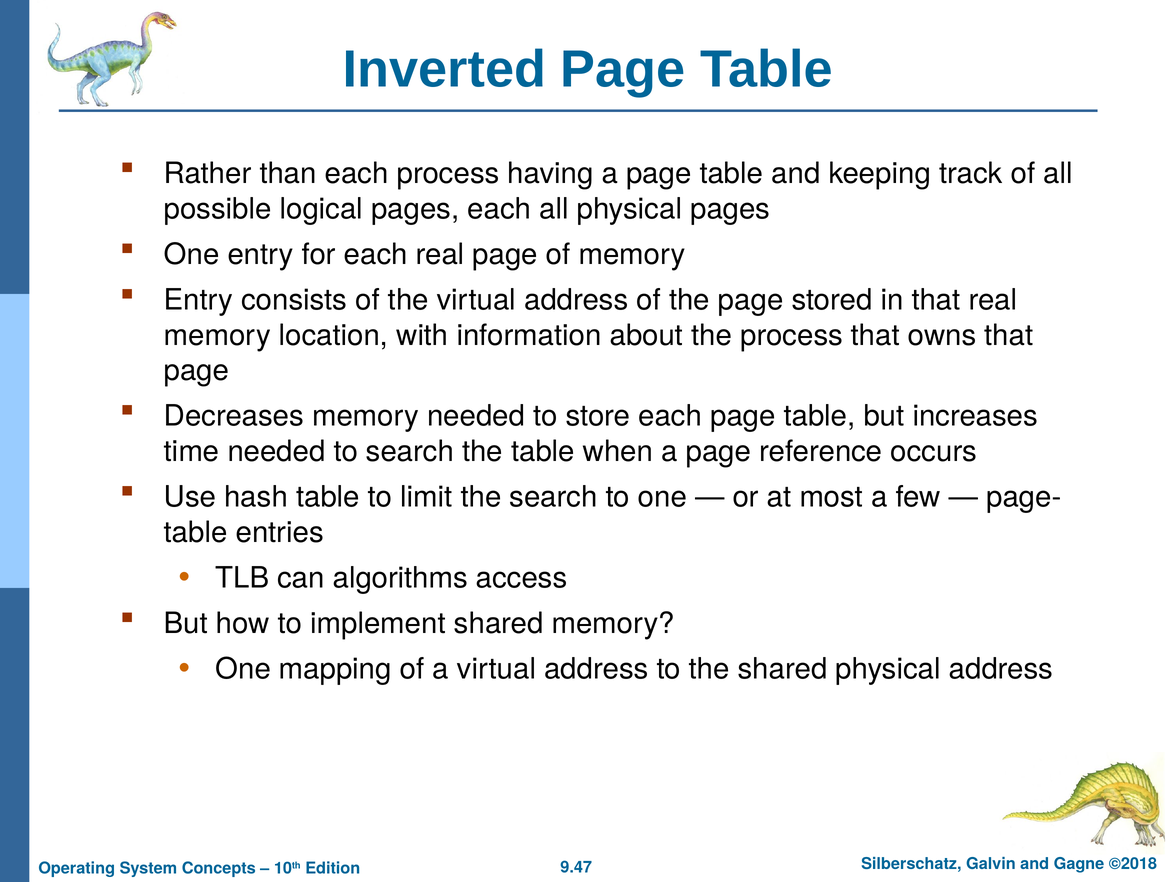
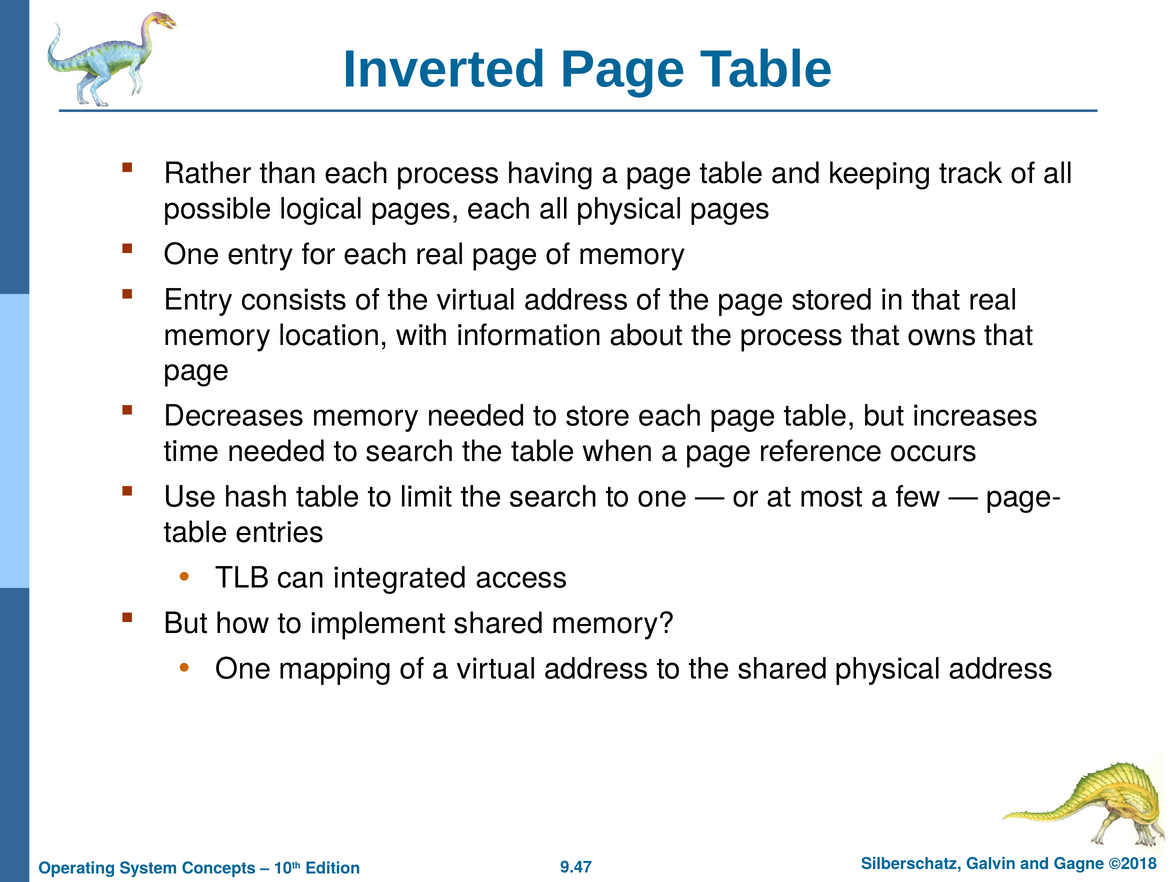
algorithms: algorithms -> integrated (400, 578)
